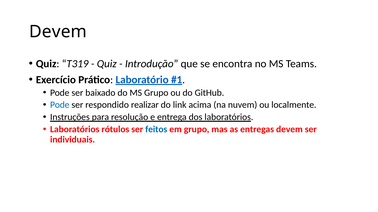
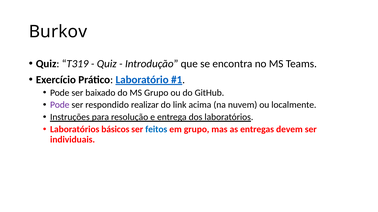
Devem: Devem -> Burkov (58, 32)
Pode colour: blue -> purple (60, 105)
rótulos: rótulos -> básicos (115, 130)
